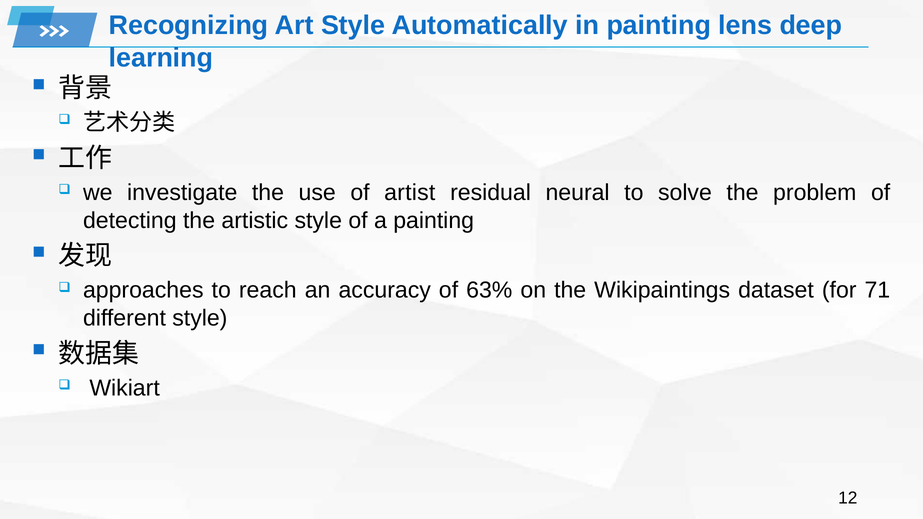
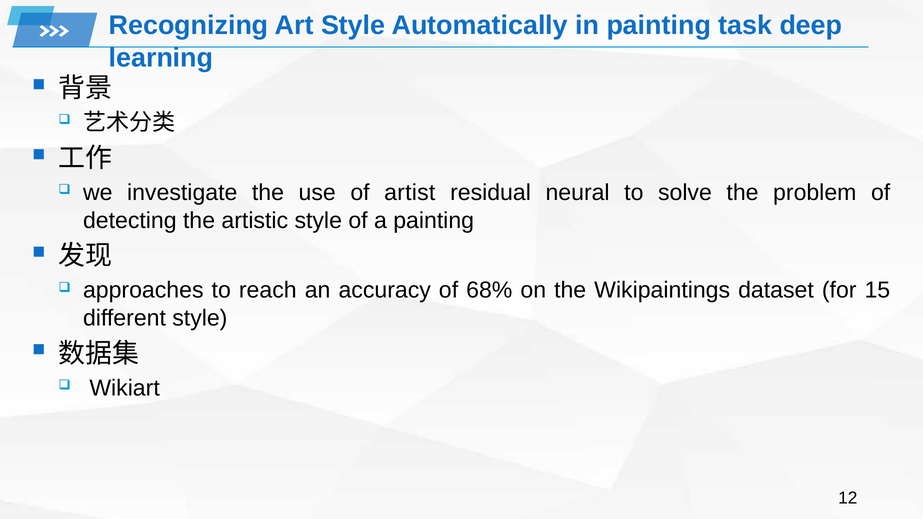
lens: lens -> task (745, 26)
63%: 63% -> 68% (489, 290)
71: 71 -> 15 (877, 290)
